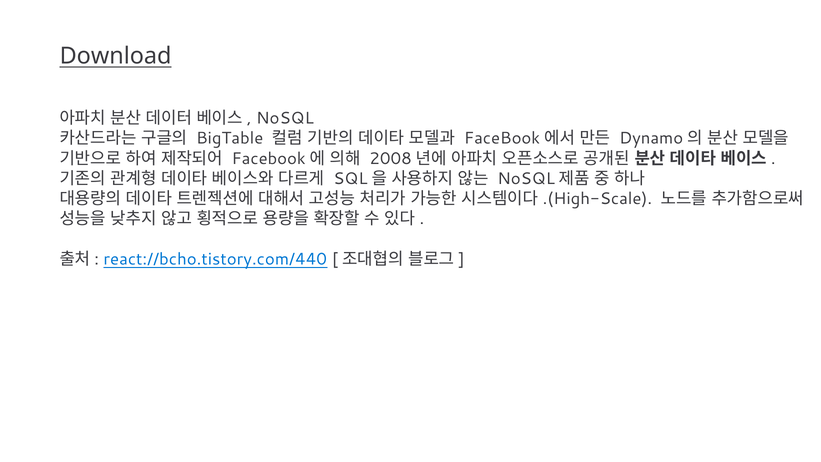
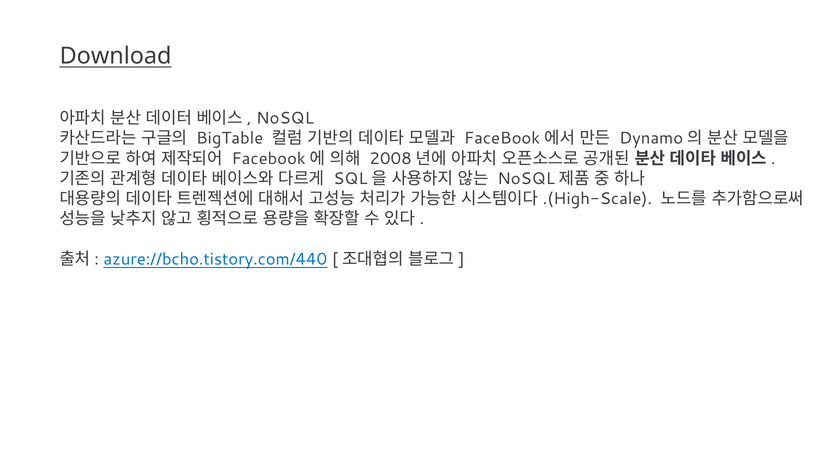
react://bcho.tistory.com/440: react://bcho.tistory.com/440 -> azure://bcho.tistory.com/440 (215, 259)
